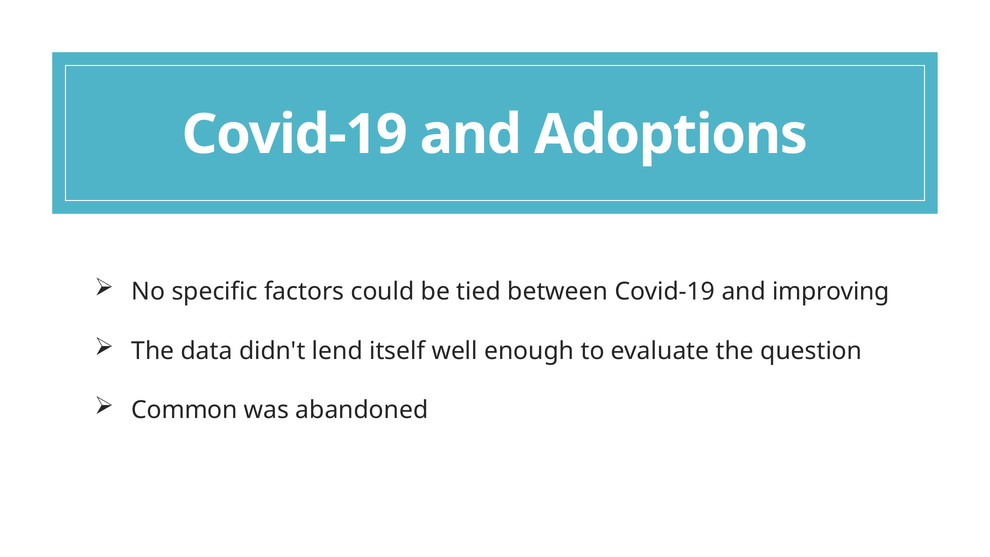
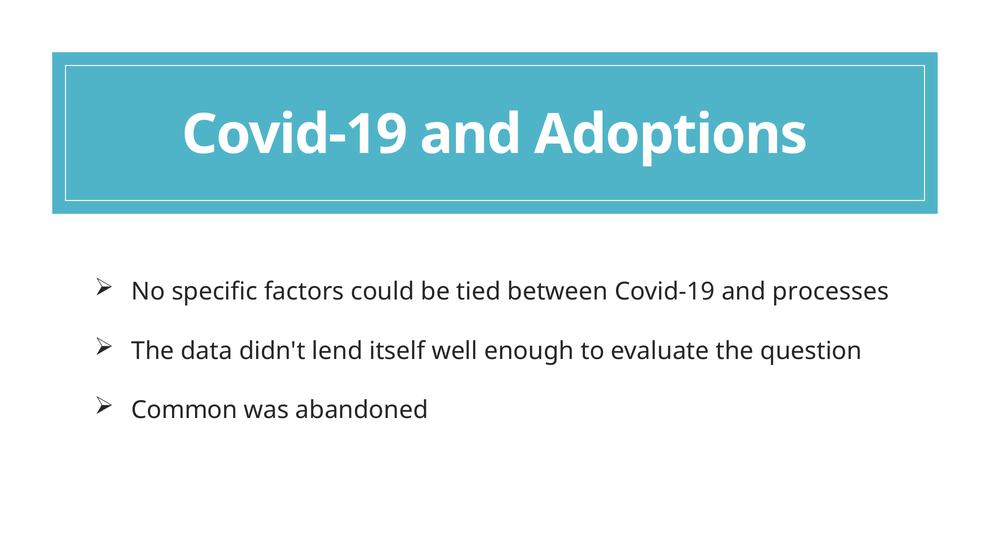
improving: improving -> processes (831, 291)
